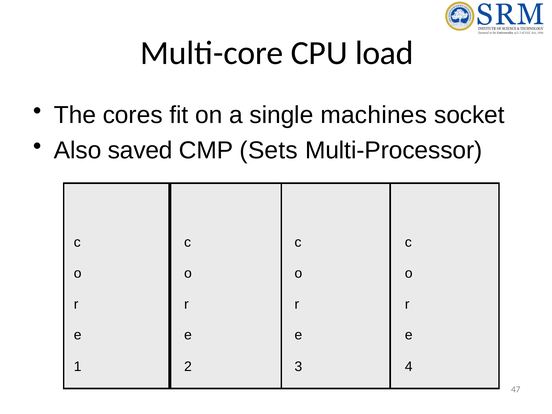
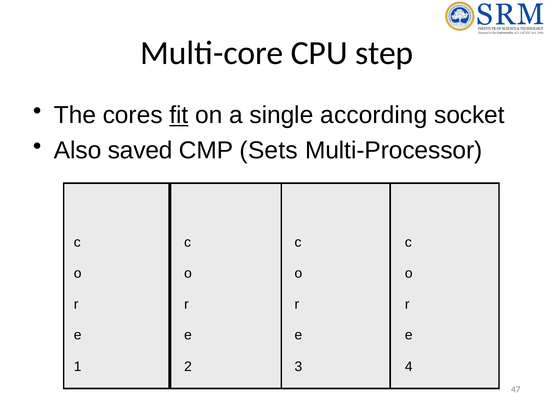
load: load -> step (384, 53)
fit underline: none -> present (179, 115)
machines: machines -> according (374, 115)
